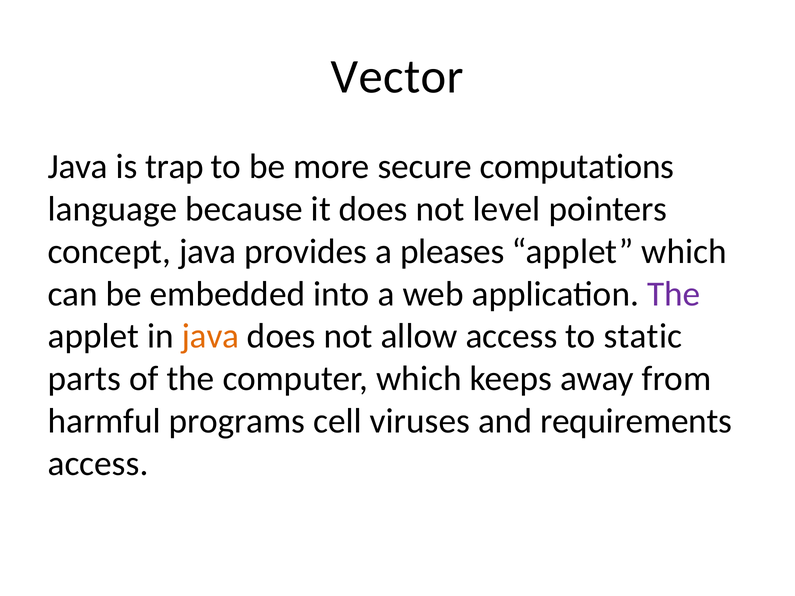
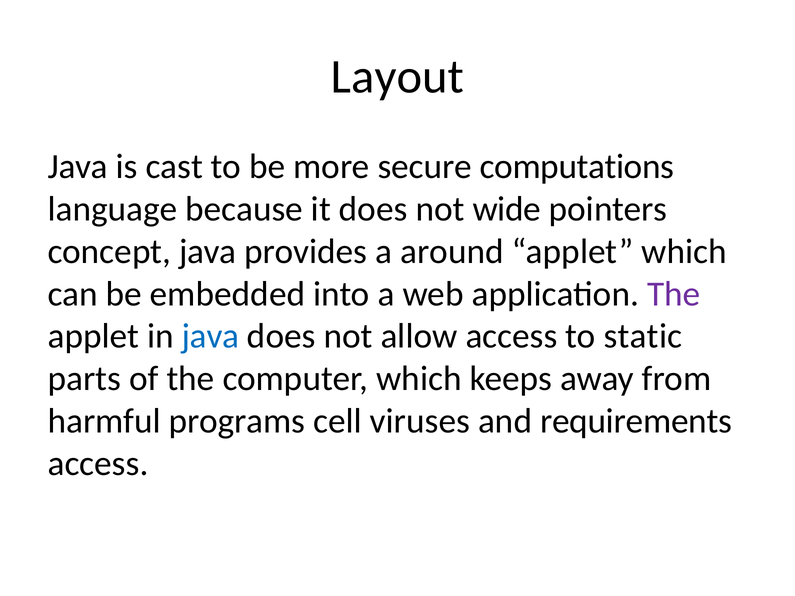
Vector: Vector -> Layout (397, 77)
trap: trap -> cast (174, 167)
level: level -> wide (507, 209)
pleases: pleases -> around (452, 252)
java colour: orange -> blue (210, 336)
